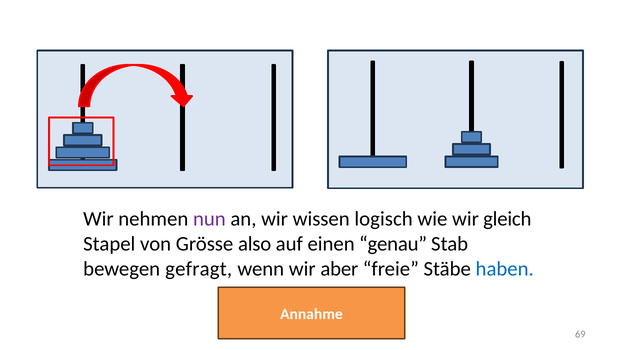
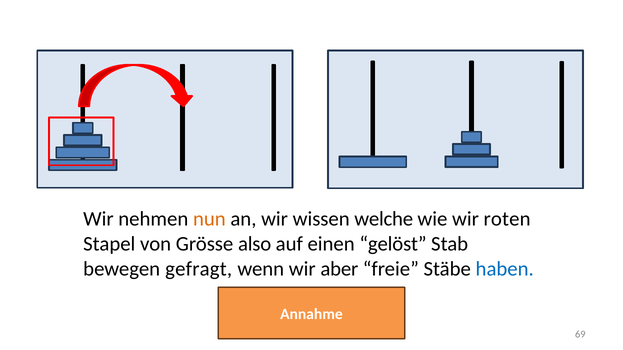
nun colour: purple -> orange (209, 219)
logisch: logisch -> welche (384, 219)
gleich: gleich -> roten (507, 219)
genau: genau -> gelöst (393, 244)
